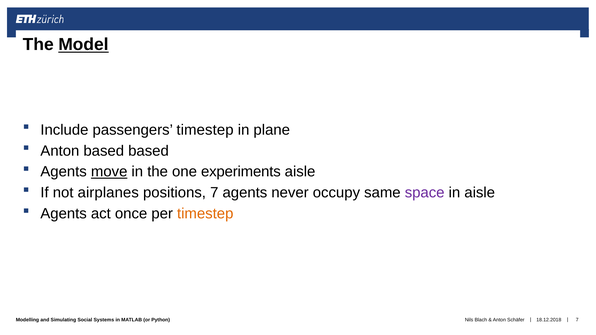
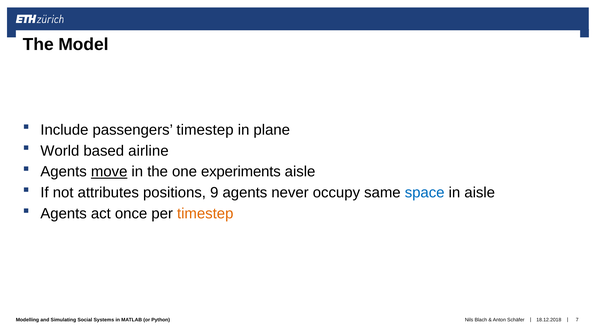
Model underline: present -> none (84, 45)
Anton: Anton -> World (60, 151)
based based: based -> airline (148, 151)
airplanes: airplanes -> attributes (108, 193)
positions 7: 7 -> 9 (214, 193)
space colour: purple -> blue (425, 193)
